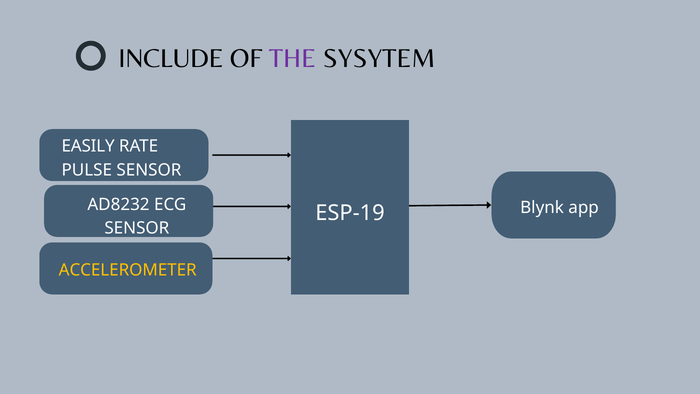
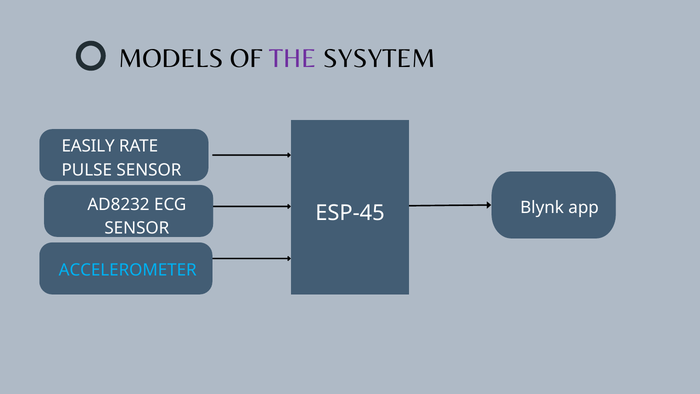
INCLUDE: INCLUDE -> MODELS (171, 59)
ESP-19: ESP-19 -> ESP-45 (350, 213)
ACCELEROMETER colour: yellow -> light blue (128, 270)
